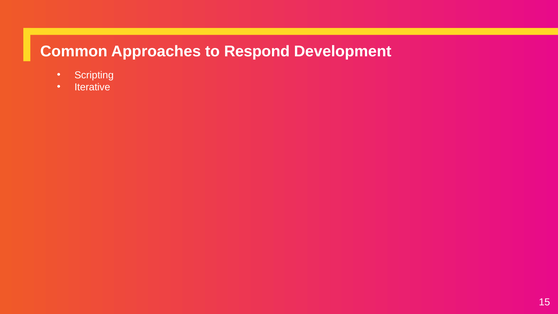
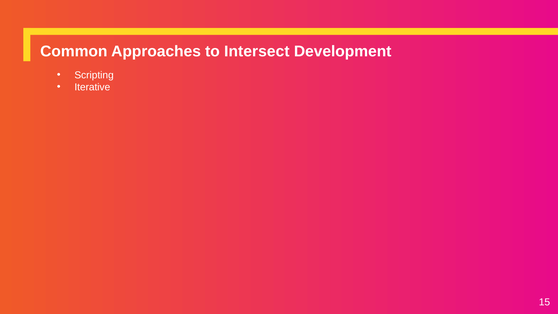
Respond: Respond -> Intersect (257, 51)
